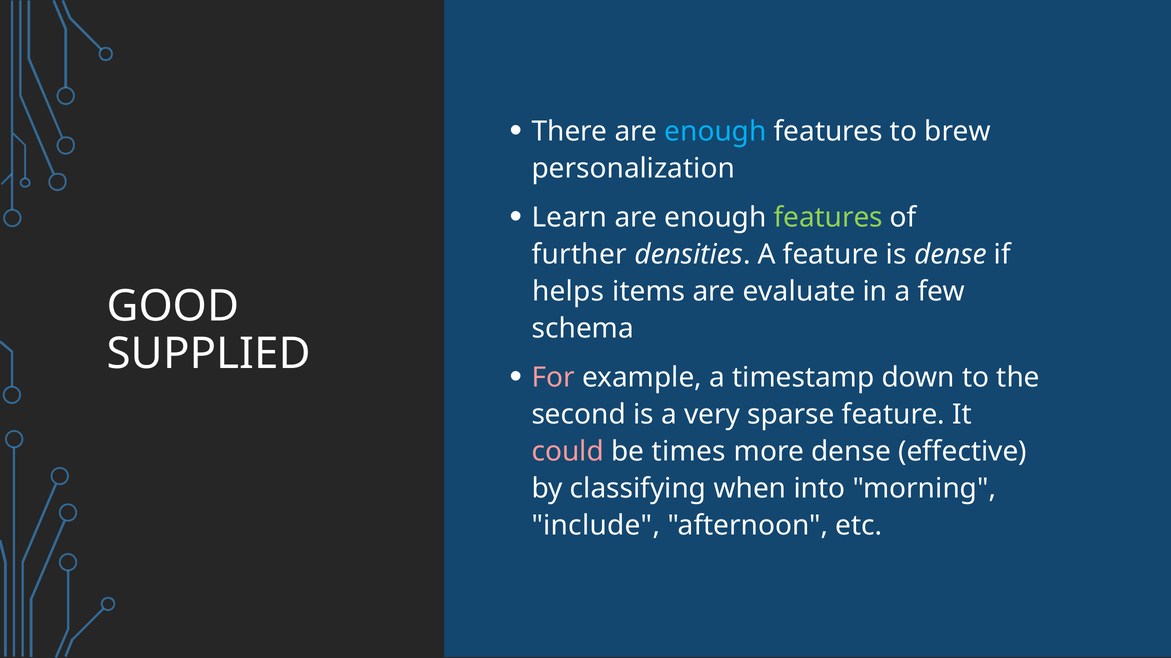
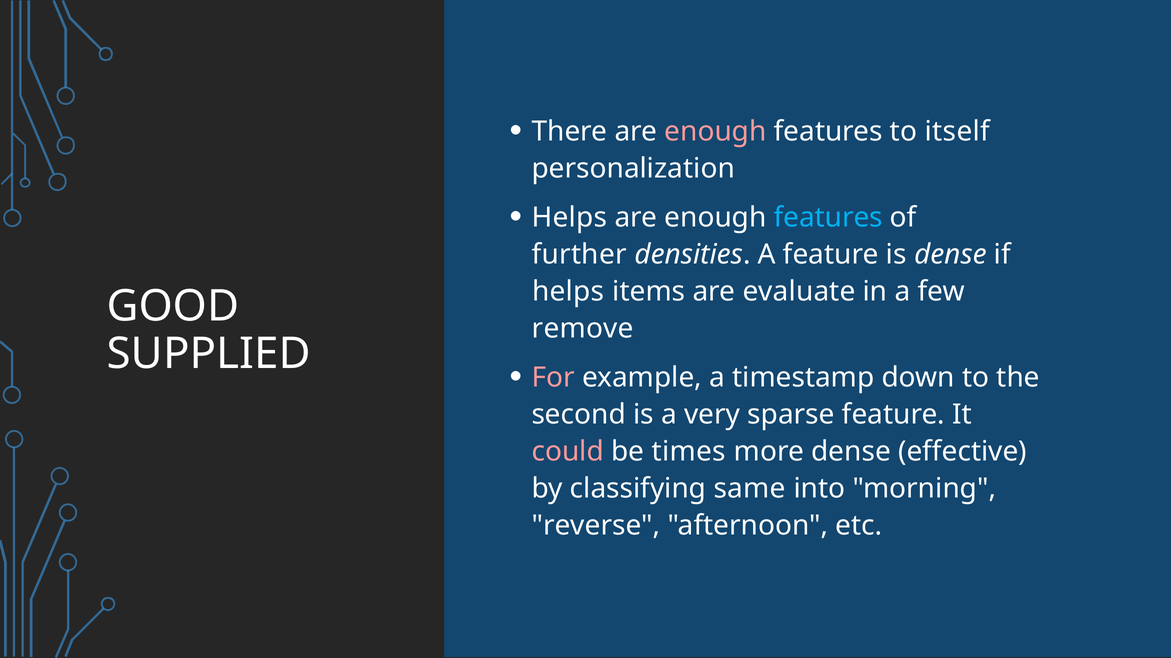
enough colour: light blue -> pink (715, 132)
brew: brew -> itself (957, 132)
Learn: Learn -> Helps (569, 218)
features colour: light green -> light blue (828, 218)
schema: schema -> remove (583, 329)
when: when -> same (750, 489)
include: include -> reverse (596, 526)
